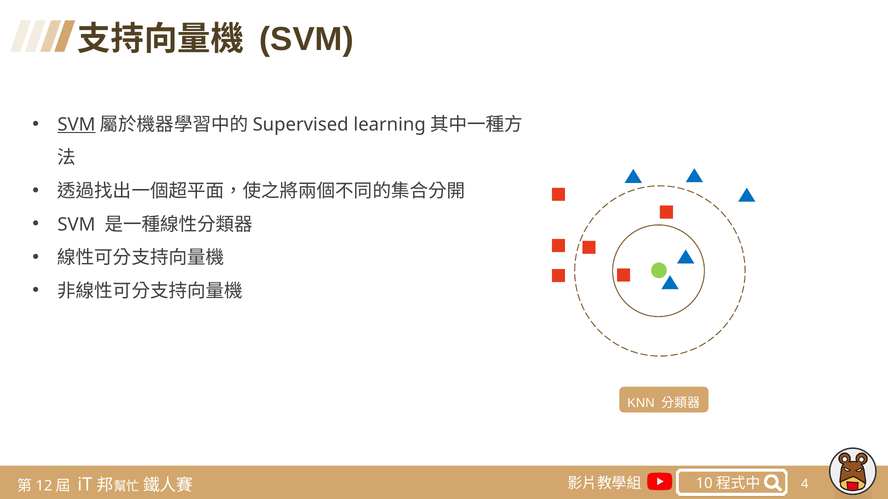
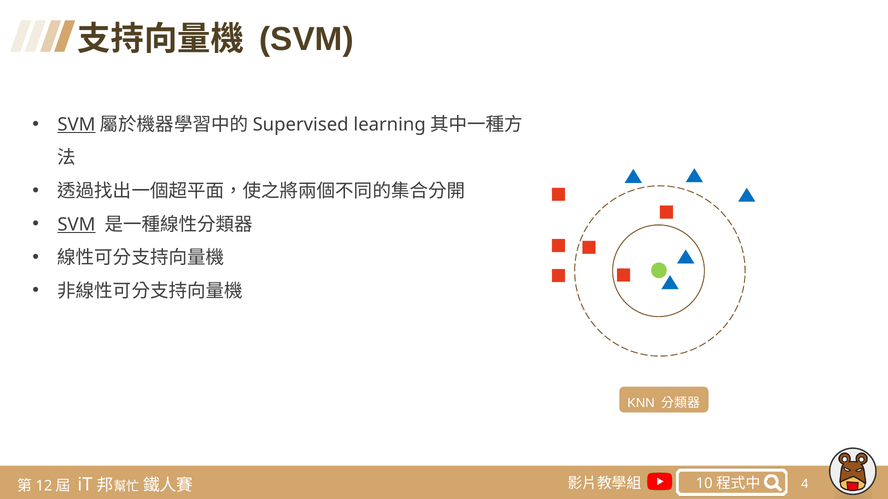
SVM underline: none -> present (76, 225)
